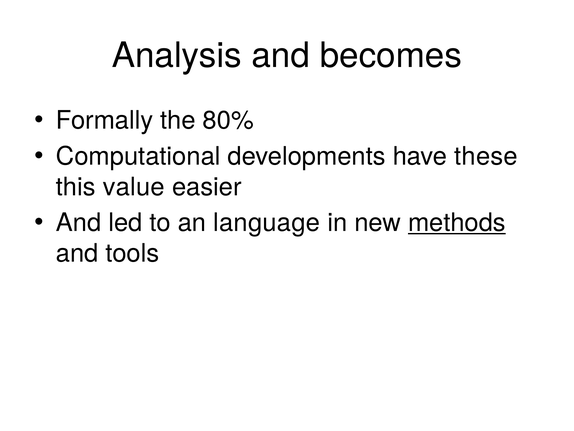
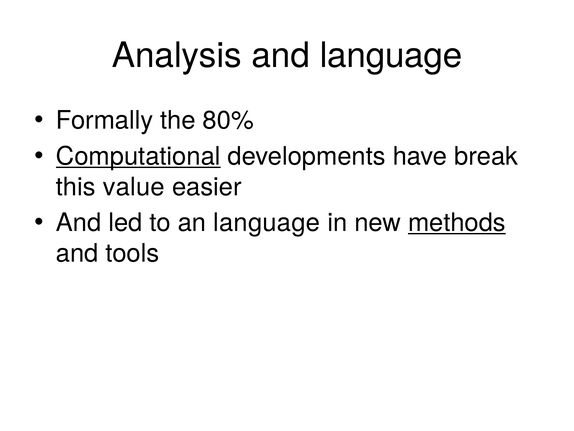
and becomes: becomes -> language (391, 56)
Computational underline: none -> present (138, 156)
these: these -> break (486, 156)
